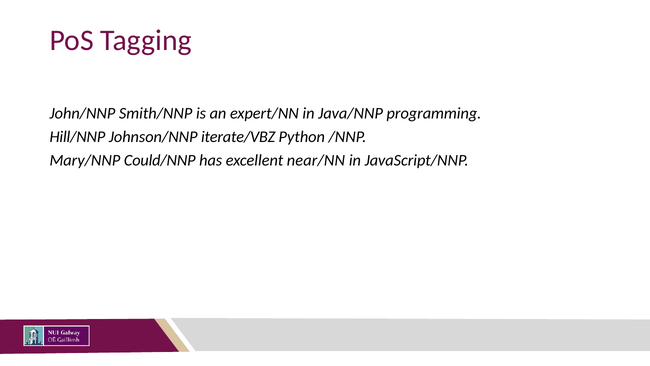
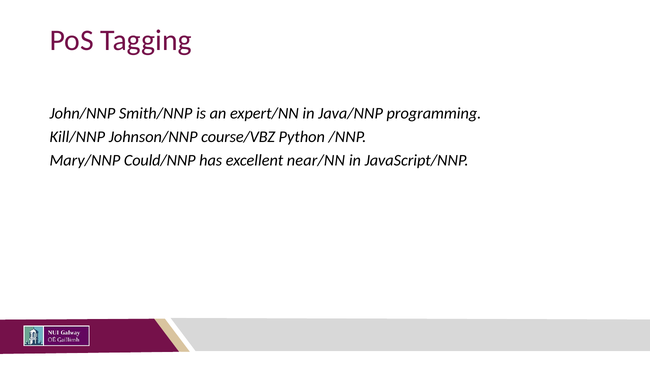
Hill/NNP: Hill/NNP -> Kill/NNP (77, 137)
iterate/VBZ: iterate/VBZ -> course/VBZ (238, 137)
